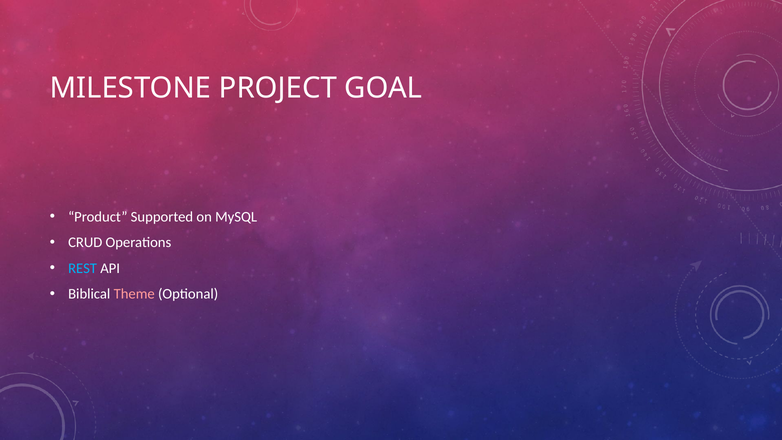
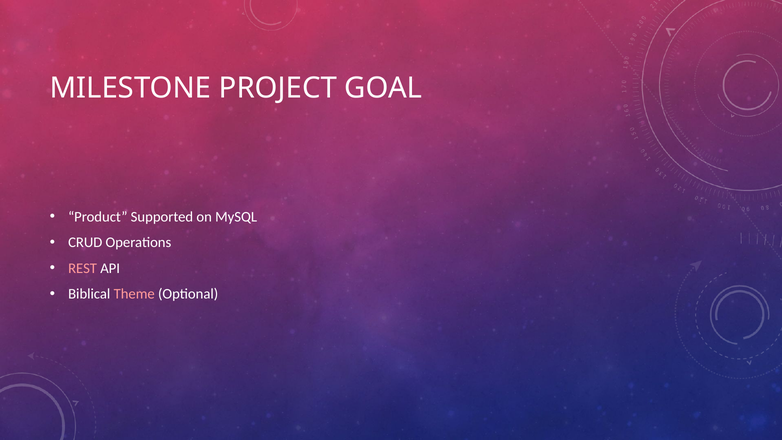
REST colour: light blue -> pink (83, 268)
